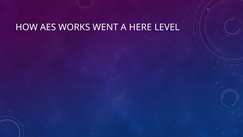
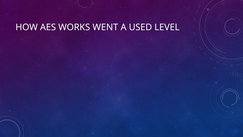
HERE: HERE -> USED (140, 27)
